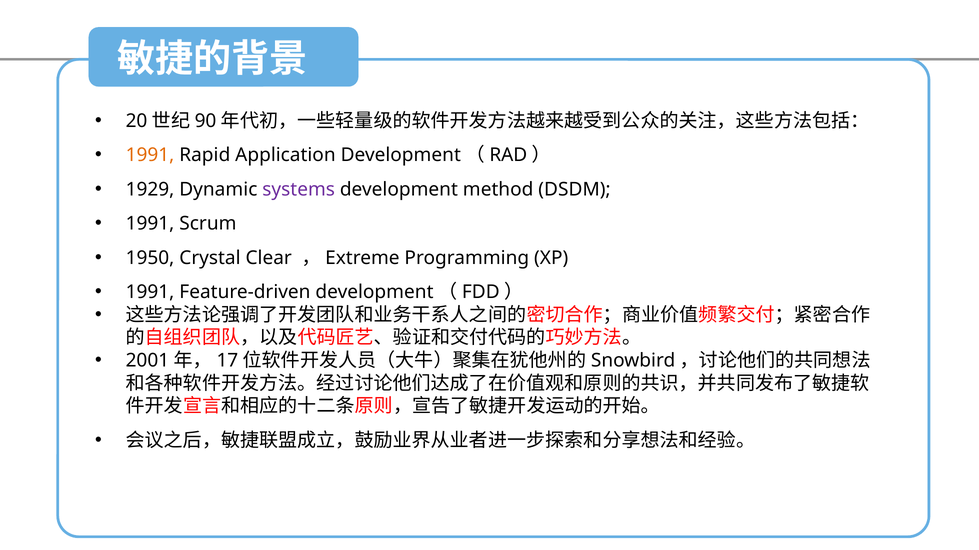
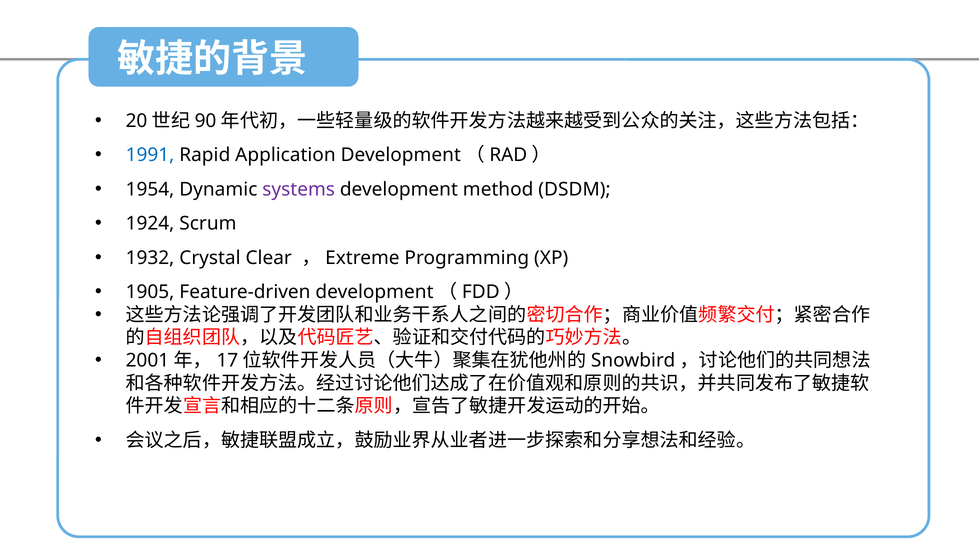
1991 colour: orange -> blue (150, 155)
1929: 1929 -> 1954 (150, 190)
1991: 1991 -> 1924 (150, 224)
1950: 1950 -> 1932 (150, 258)
1991: 1991 -> 1905 (150, 292)
